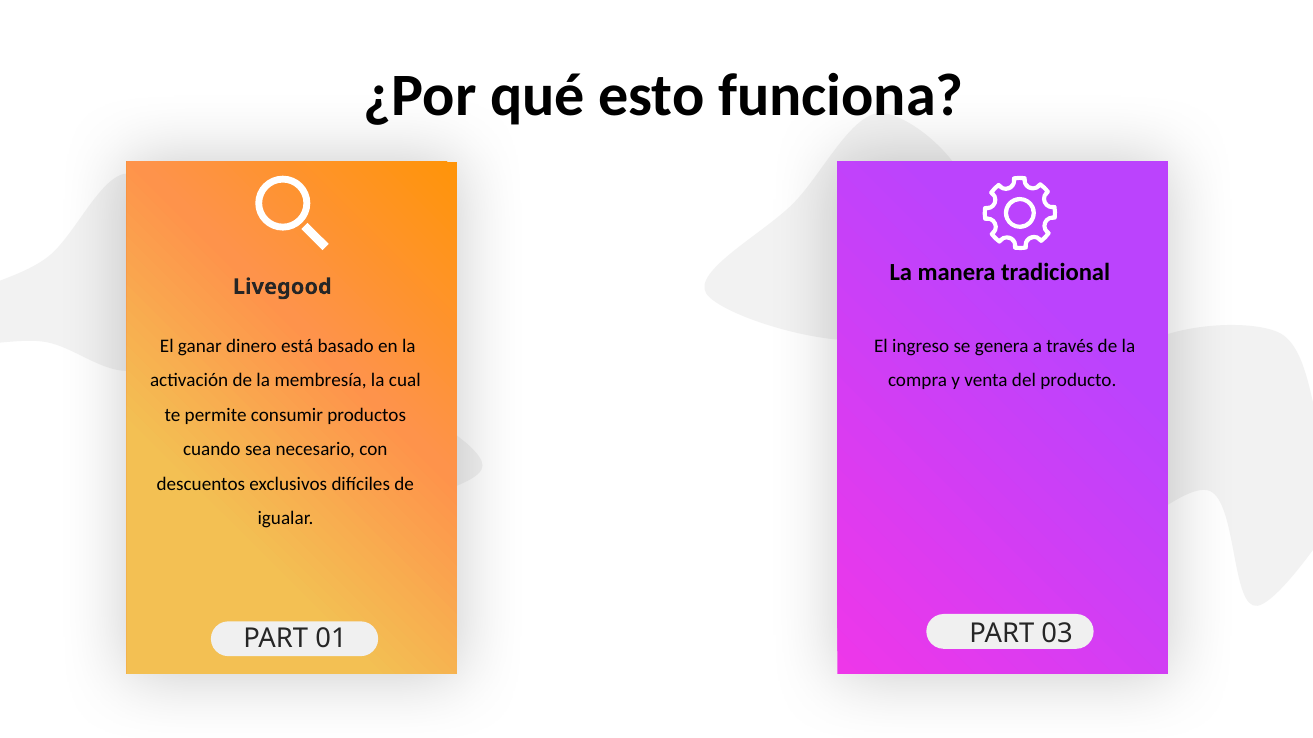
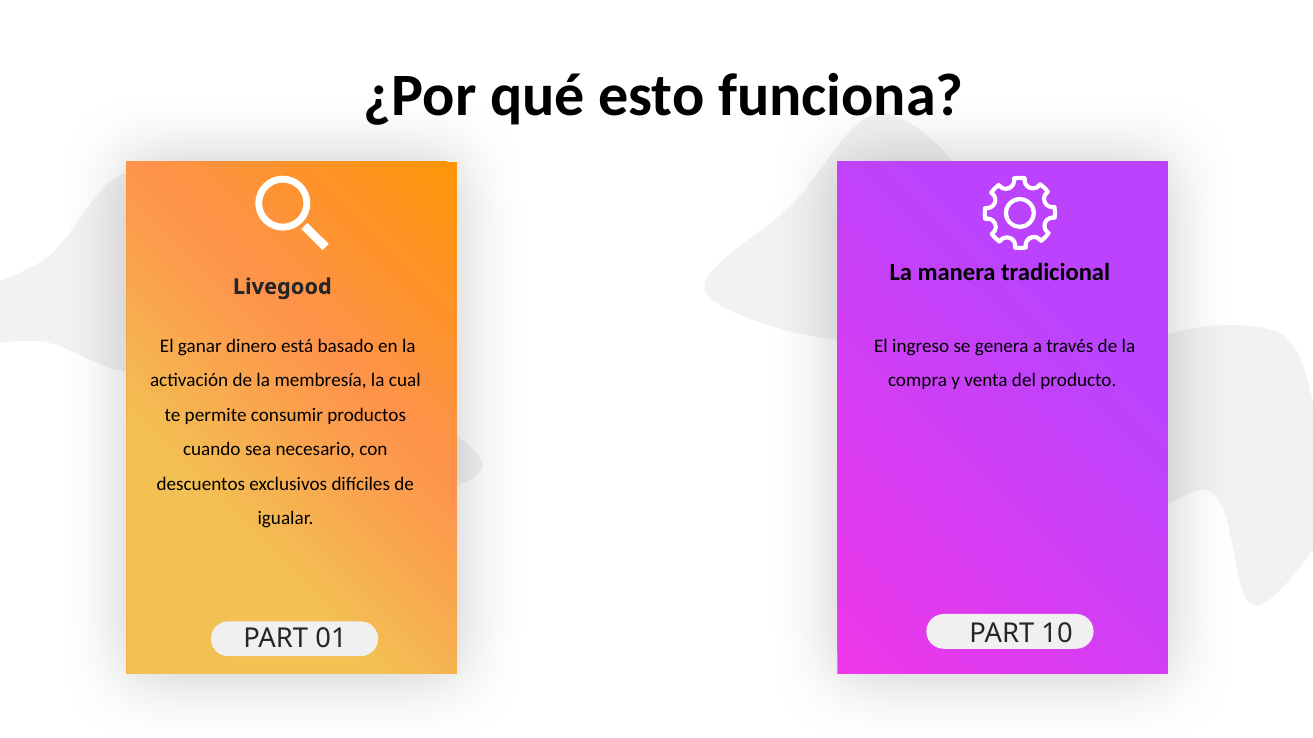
03: 03 -> 10 (1057, 634)
